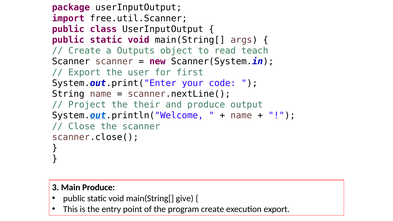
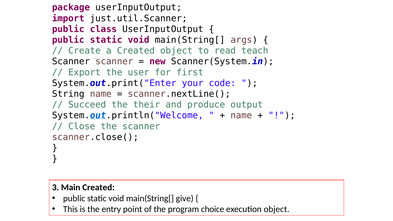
free.util.Scanner: free.util.Scanner -> just.util.Scanner (139, 18)
a Outputs: Outputs -> Created (136, 51)
Project: Project -> Succeed (87, 105)
Main Produce: Produce -> Created (98, 188)
program create: create -> choice (213, 209)
execution export: export -> object (277, 209)
